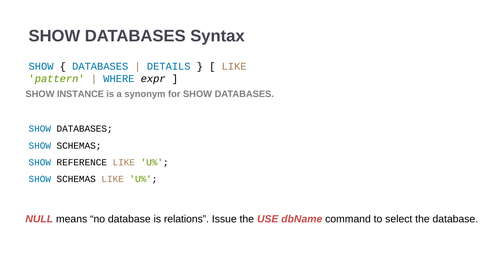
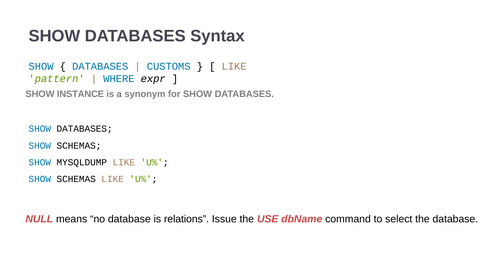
DETAILS: DETAILS -> CUSTOMS (169, 66)
REFERENCE: REFERENCE -> MYSQLDUMP (82, 162)
